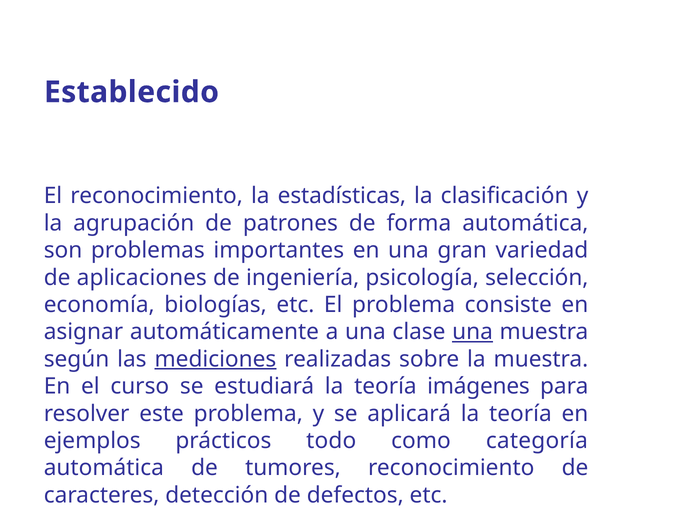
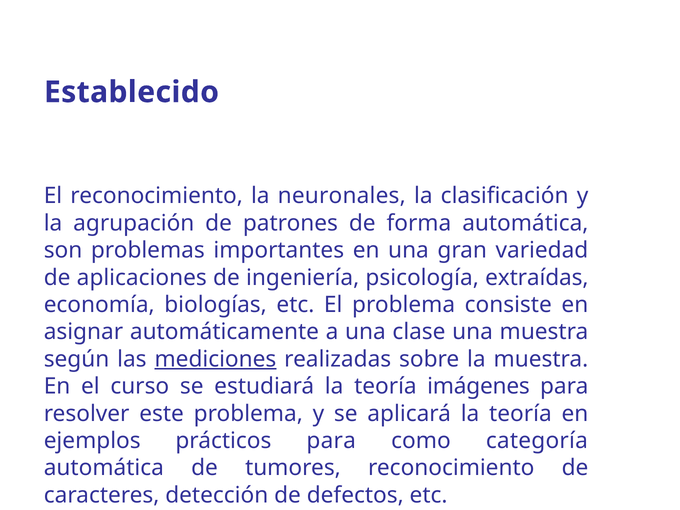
estadísticas: estadísticas -> neuronales (342, 196)
selección: selección -> extraídas (537, 278)
una underline: present -> none (473, 332)
prácticos todo: todo -> para (331, 441)
